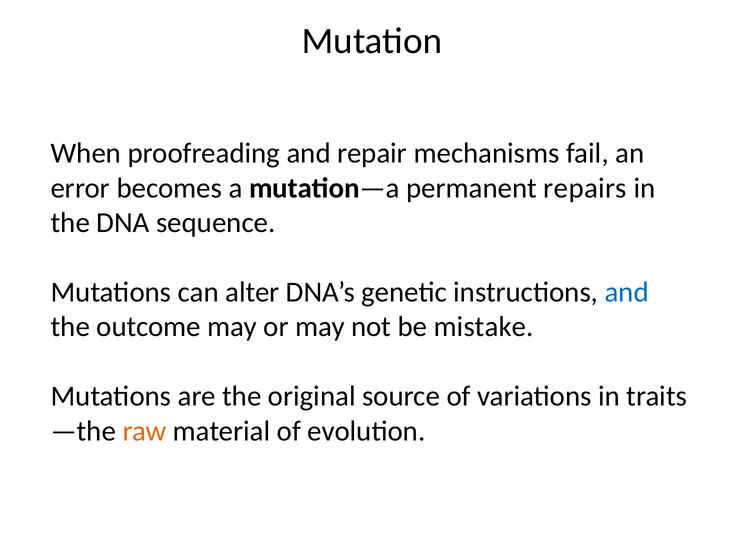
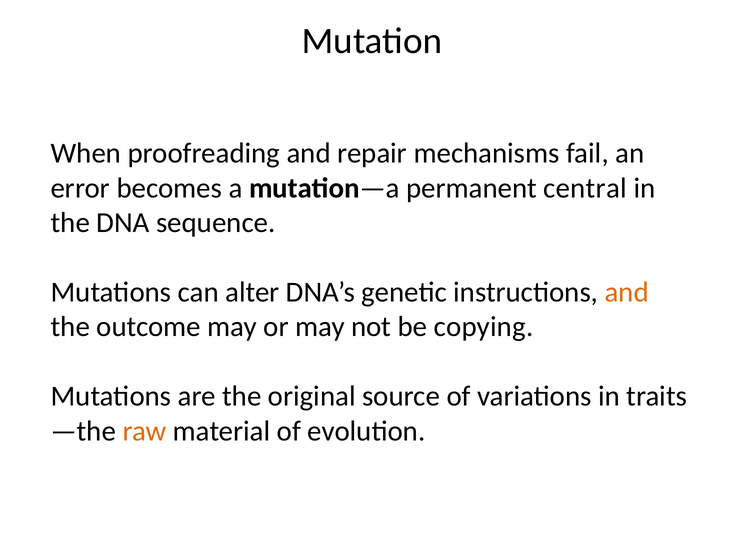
repairs: repairs -> central (585, 188)
and colour: blue -> orange (627, 292)
mistake: mistake -> copying (484, 327)
